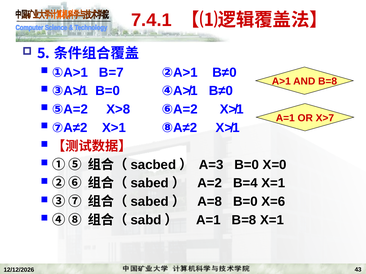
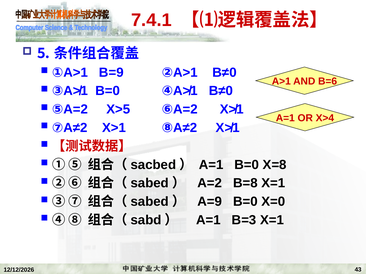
B=7: B=7 -> B=9 (111, 73)
AND B=8: B=8 -> B=6 (328, 82)
X>8: X>8 -> X>5 (118, 110)
X>7: X>7 -> X>4 (325, 118)
A=3: A=3 -> A=1 (211, 165)
X=0: X=0 -> X=8 (275, 165)
B=4: B=4 -> B=8 (245, 183)
A=8: A=8 -> A=9 (210, 202)
X=6: X=6 -> X=0 (273, 202)
A=1 B=8: B=8 -> B=3 (244, 220)
